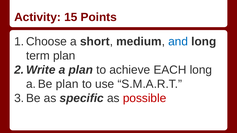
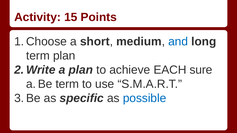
EACH long: long -> sure (201, 70)
plan: plan -> term (67, 84)
possible colour: red -> blue (145, 98)
